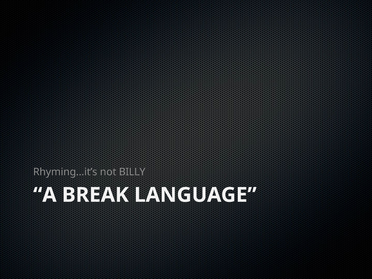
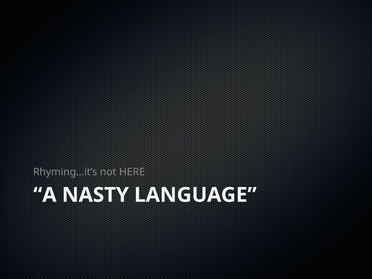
BILLY: BILLY -> HERE (132, 172)
BREAK: BREAK -> NASTY (95, 195)
